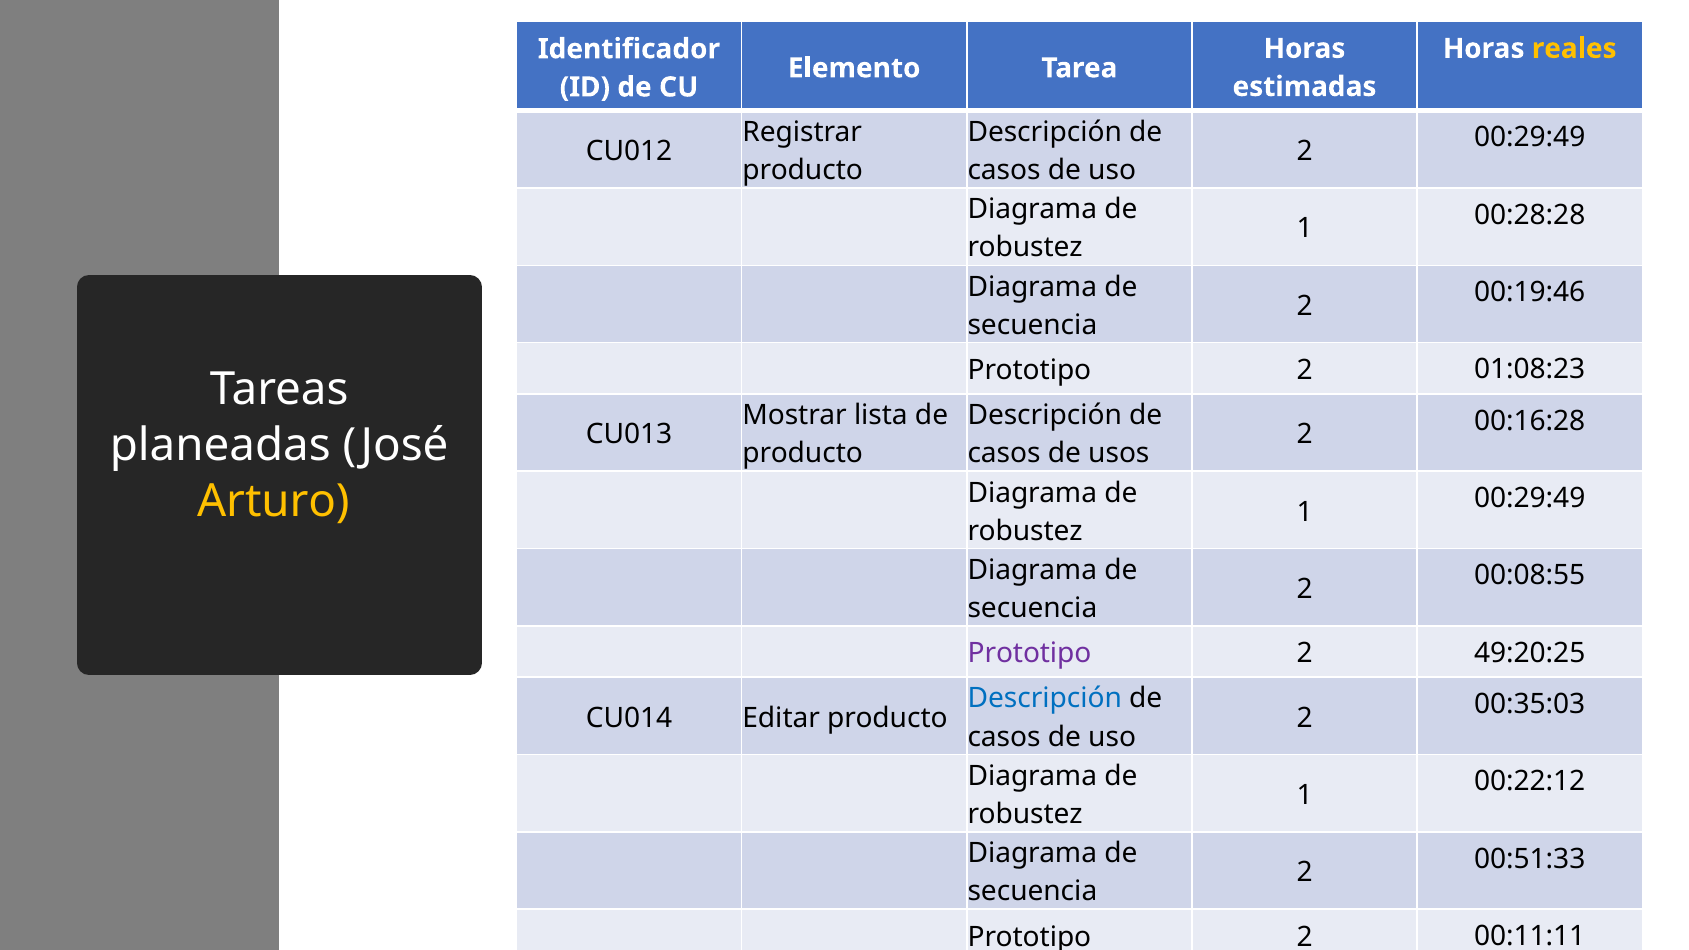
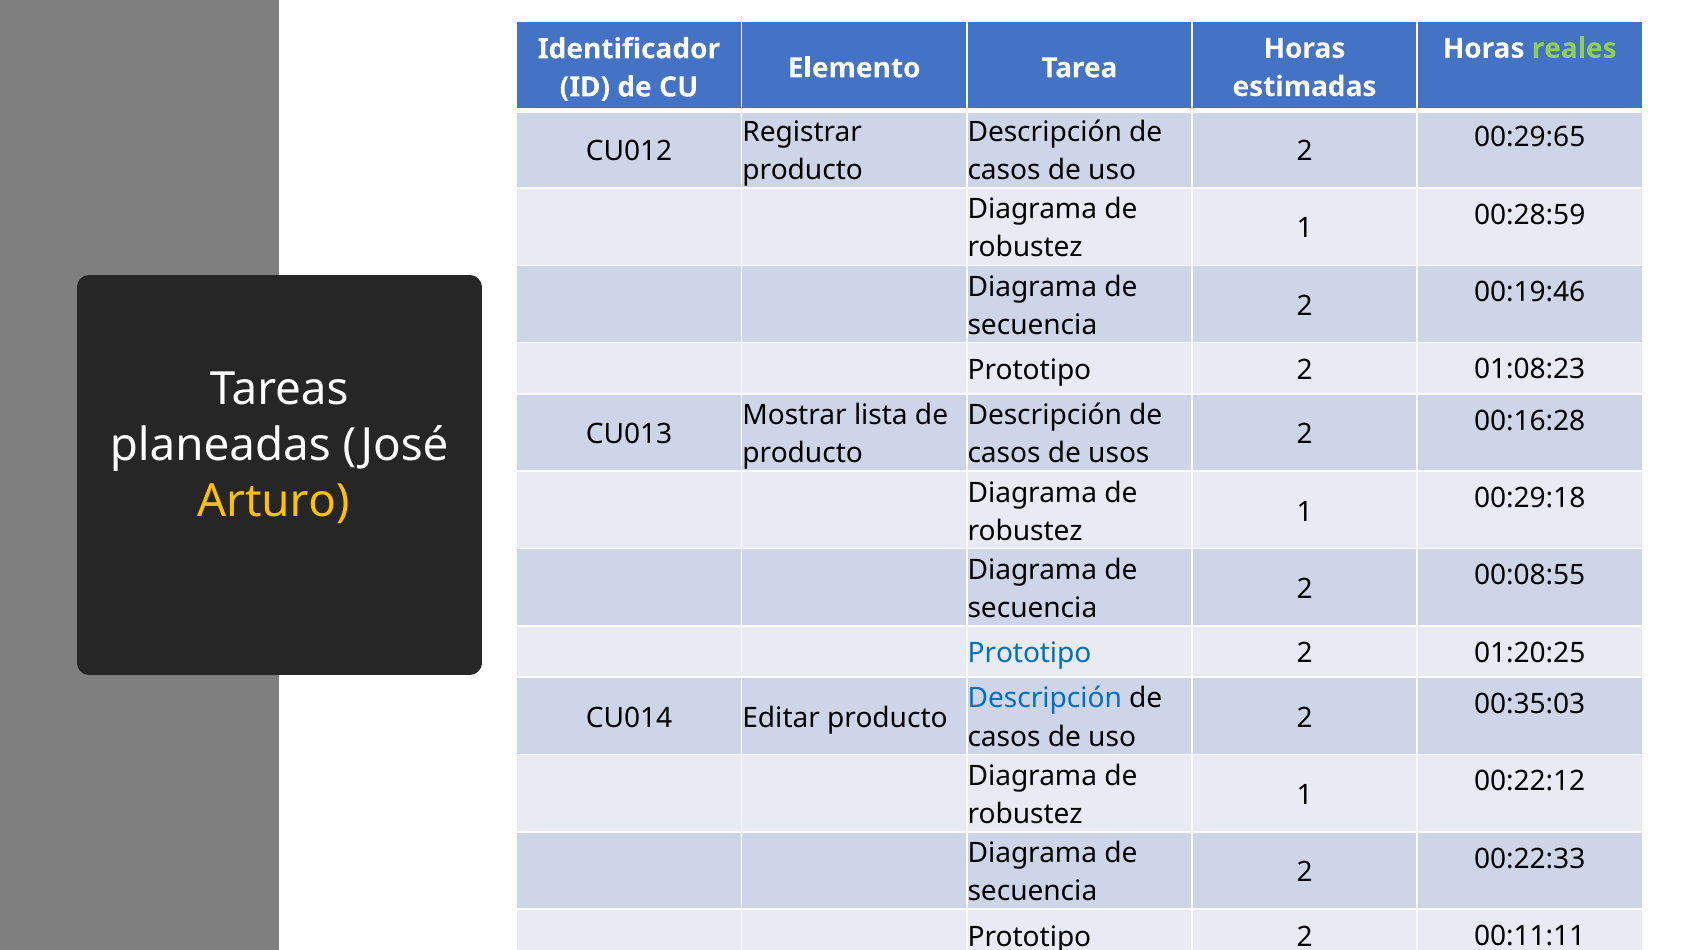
reales colour: yellow -> light green (1574, 49)
2 00:29:49: 00:29:49 -> 00:29:65 (1530, 138)
00:28:28: 00:28:28 -> 00:28:59 (1530, 215)
1 00:29:49: 00:29:49 -> 00:29:18 (1530, 498)
Prototipo colour: purple -> blue (1029, 654)
49:20:25: 49:20:25 -> 01:20:25 (1530, 653)
00:51:33: 00:51:33 -> 00:22:33 (1530, 859)
